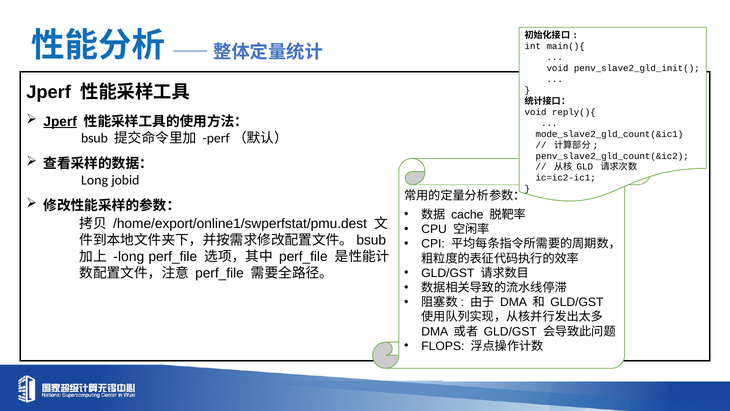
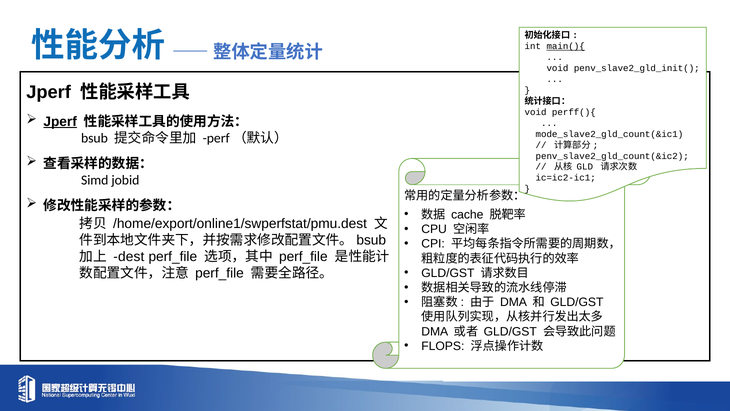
main(){ underline: none -> present (566, 46)
reply(){: reply(){ -> perff(){ (574, 112)
Long: Long -> Simd (95, 180)
long: long -> dest (129, 256)
